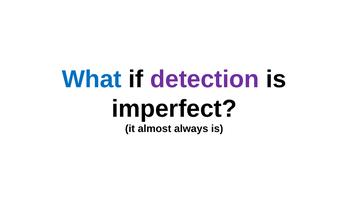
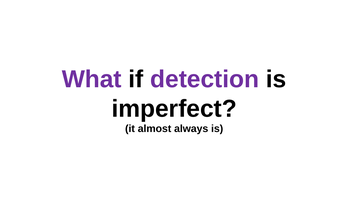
What colour: blue -> purple (92, 79)
